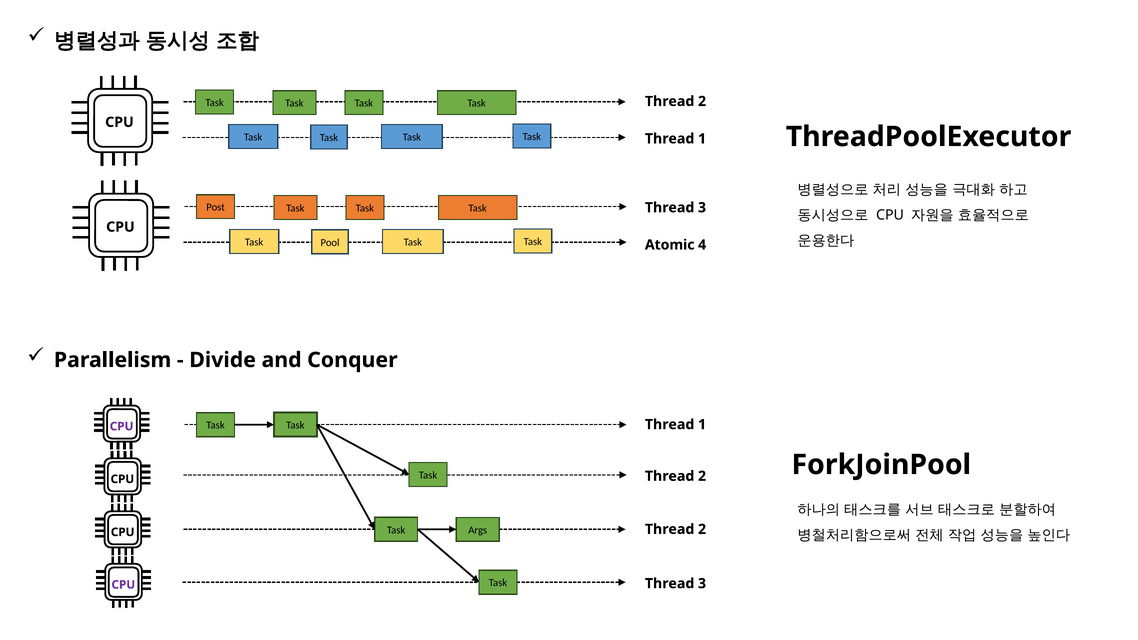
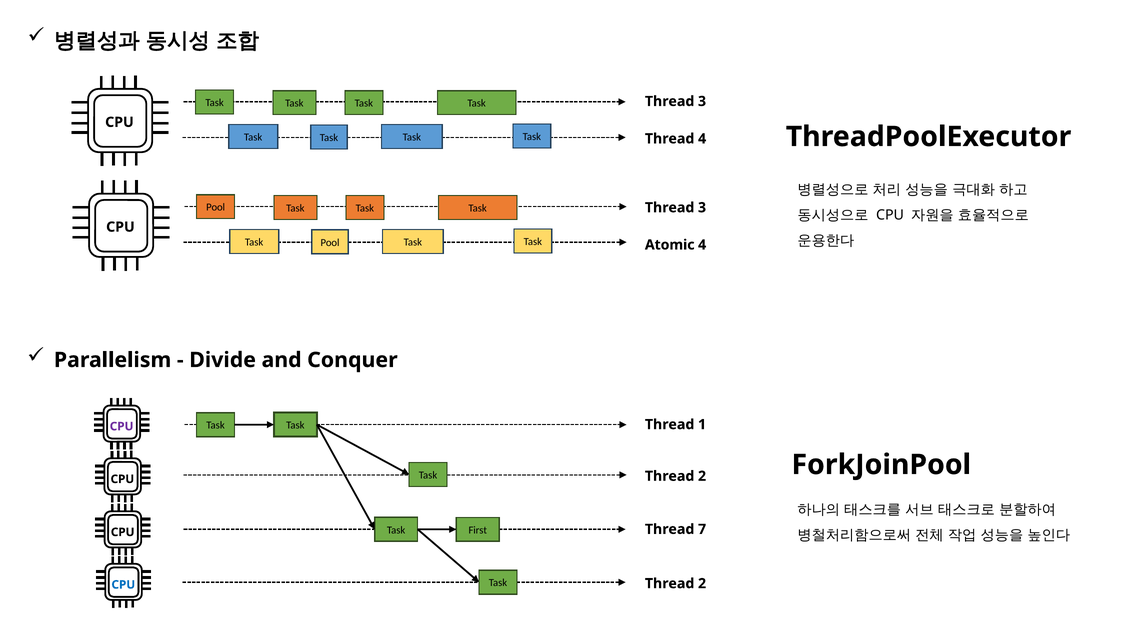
2: 2 -> 3 (702, 101)
1: 1 -> 4 (702, 139)
Post: Post -> Pool (216, 207)
Args: Args -> First (478, 530)
2: 2 -> 7 (702, 529)
3: 3 -> 2 (702, 584)
CPU colour: purple -> blue (123, 585)
